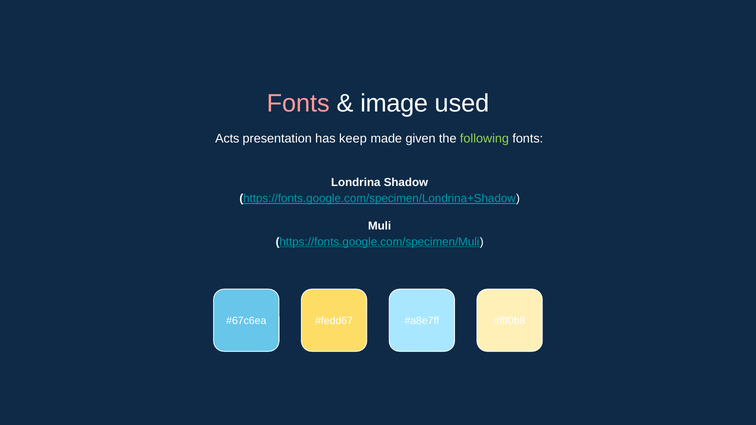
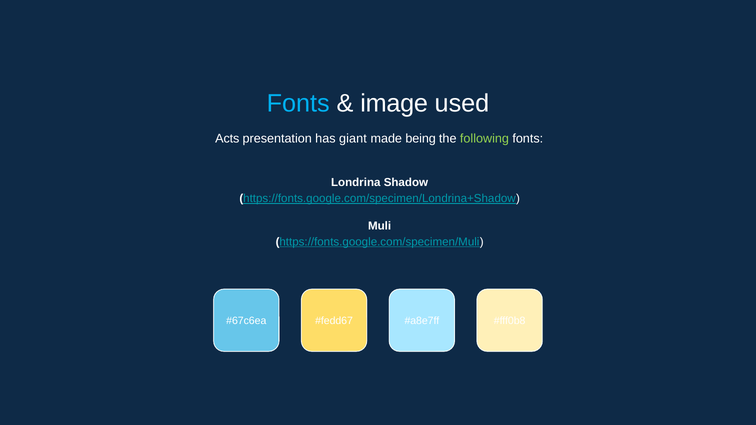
Fonts colour: pink -> light blue (298, 103)
keep: keep -> giant (353, 139)
given: given -> being (421, 139)
